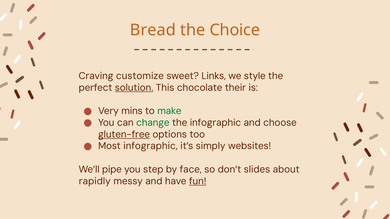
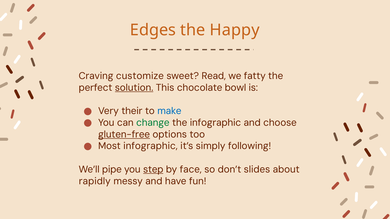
Bread: Bread -> Edges (153, 30)
Choice: Choice -> Happy (235, 30)
Links: Links -> Read (214, 76)
style: style -> fatty (255, 76)
their: their -> bowl (235, 88)
mins: mins -> their (132, 111)
make colour: green -> blue (169, 111)
websites: websites -> following (250, 146)
step underline: none -> present (153, 170)
fun underline: present -> none (198, 181)
